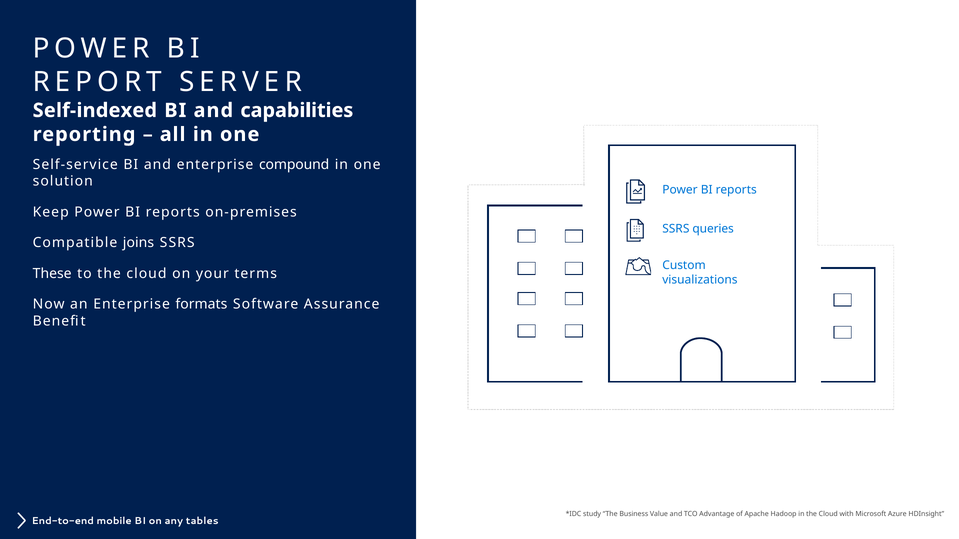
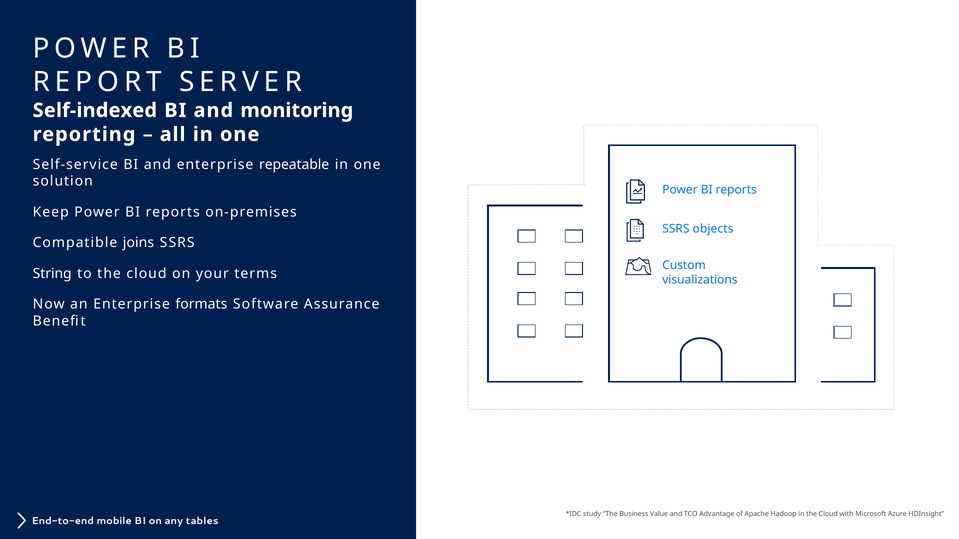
capabilities: capabilities -> monitoring (297, 111)
compound: compound -> repeatable (294, 165)
queries: queries -> objects (713, 229)
These: These -> String (52, 274)
